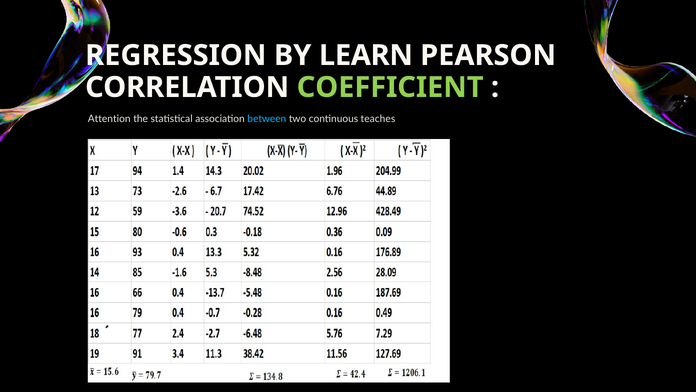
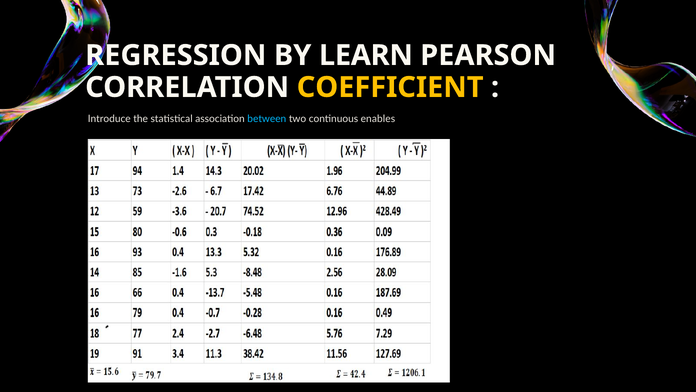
COEFFICIENT colour: light green -> yellow (390, 87)
Attention: Attention -> Introduce (109, 119)
teaches: teaches -> enables (378, 119)
